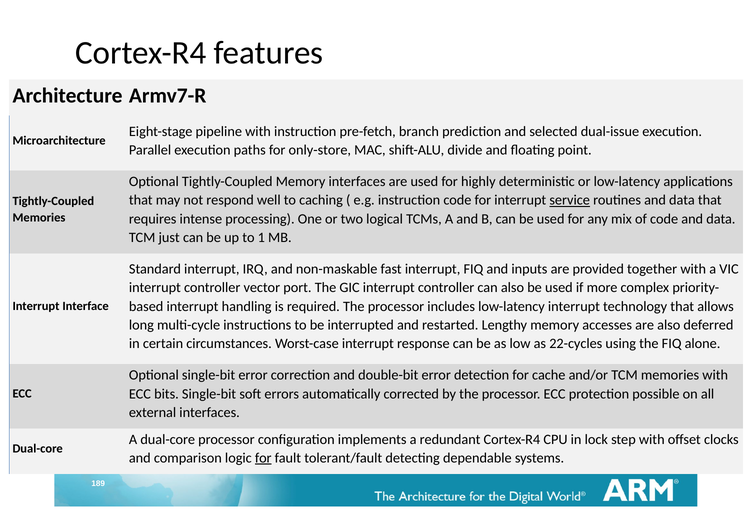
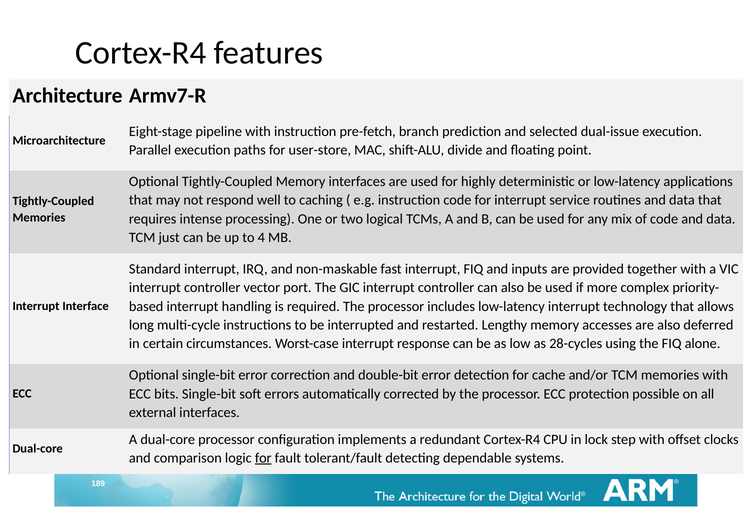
only-store: only-store -> user-store (320, 150)
service underline: present -> none (570, 200)
1: 1 -> 4 (261, 238)
22-cycles: 22-cycles -> 28-cycles (576, 344)
